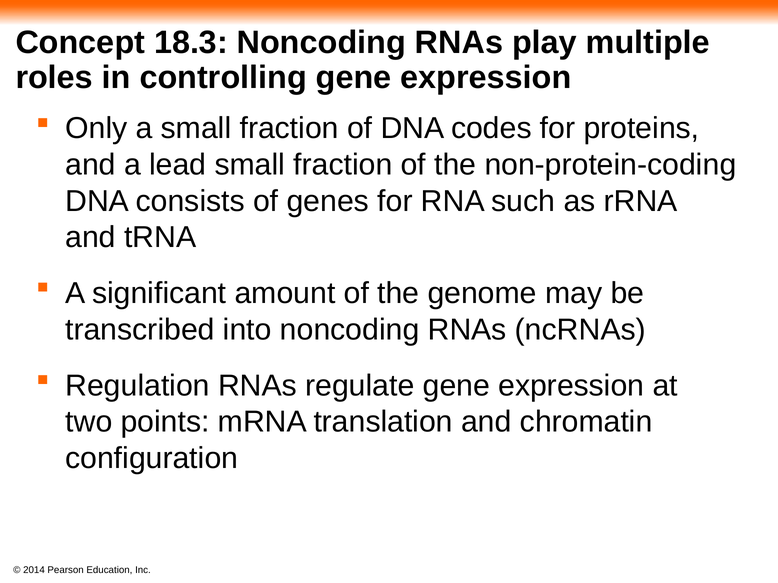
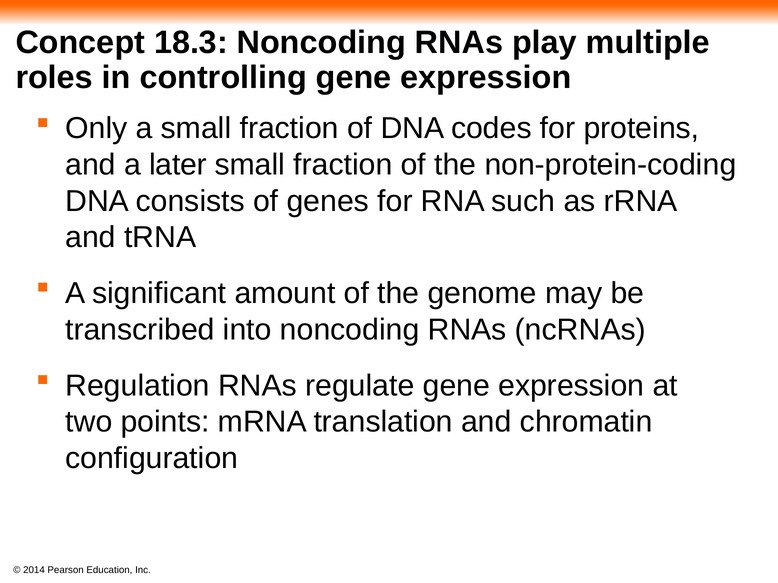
lead: lead -> later (178, 165)
